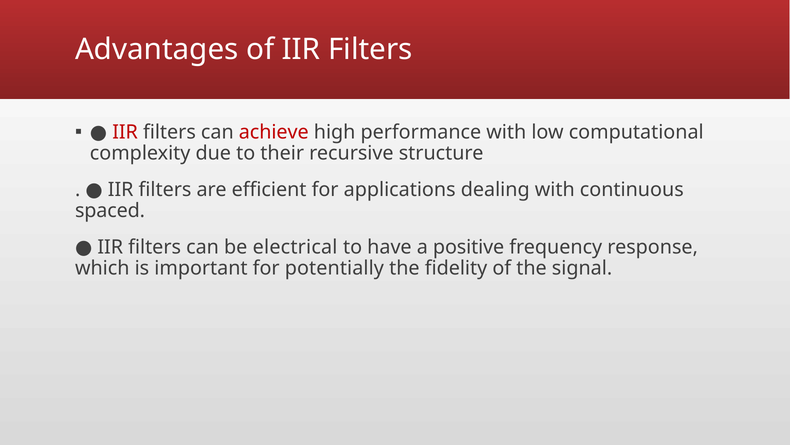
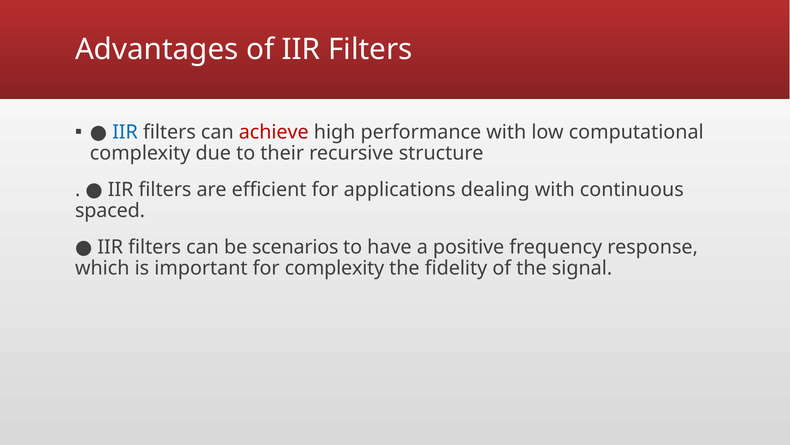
IIR colour: red -> blue (125, 132)
electrical: electrical -> scenarios (295, 247)
for potentially: potentially -> complexity (335, 268)
